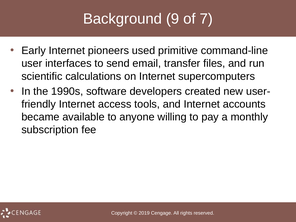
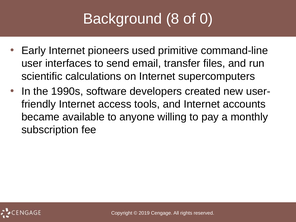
9: 9 -> 8 (173, 19)
7: 7 -> 0 (206, 19)
